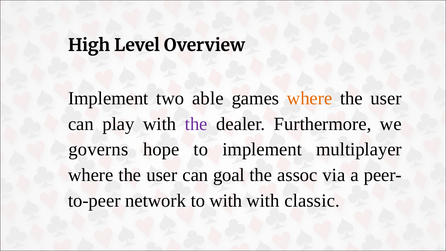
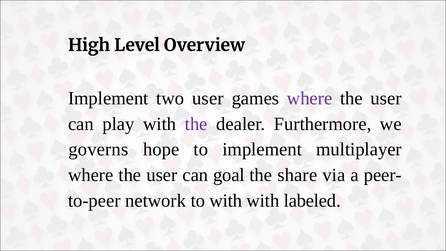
two able: able -> user (208, 98)
where colour: orange -> purple (310, 98)
assoc: assoc -> share (297, 175)
classic: classic -> labeled (312, 201)
